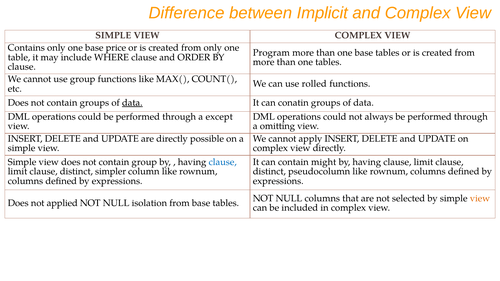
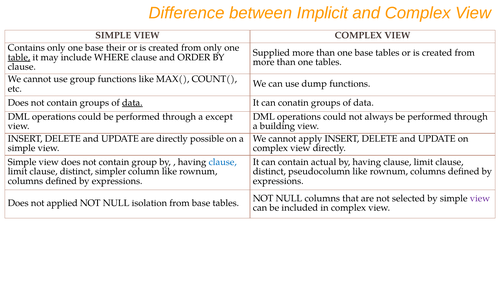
price: price -> their (116, 48)
Program: Program -> Supplied (271, 53)
table underline: none -> present (19, 57)
rolled: rolled -> dump (314, 84)
omitting: omitting -> building (277, 126)
might: might -> actual (324, 162)
view colour: orange -> purple (480, 198)
